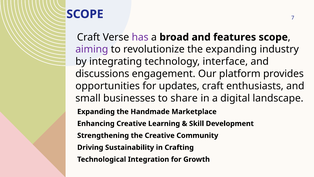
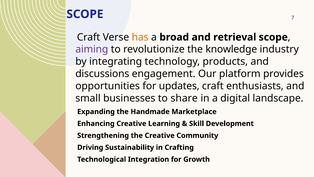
has colour: purple -> orange (140, 37)
features: features -> retrieval (235, 37)
the expanding: expanding -> knowledge (231, 49)
interface: interface -> products (225, 61)
